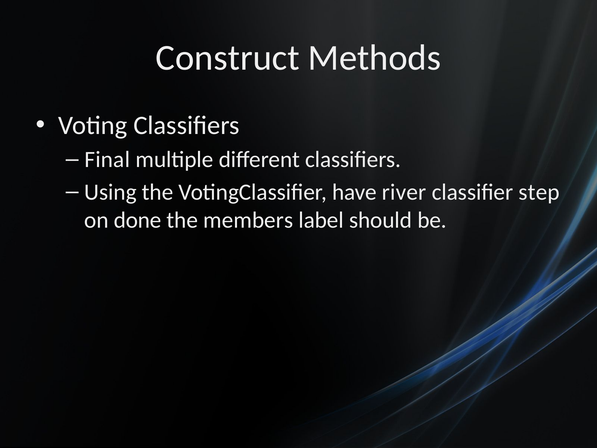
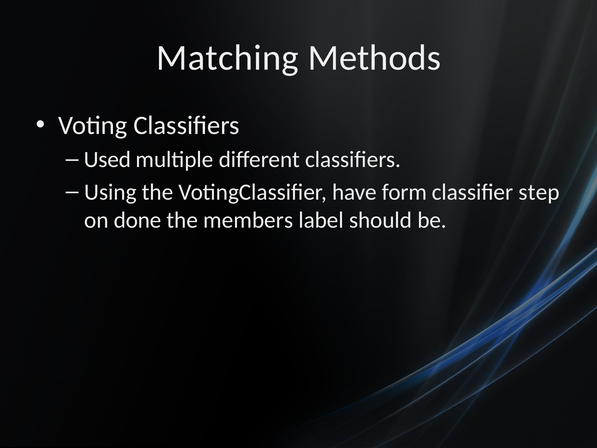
Construct: Construct -> Matching (227, 58)
Final: Final -> Used (107, 160)
river: river -> form (404, 192)
